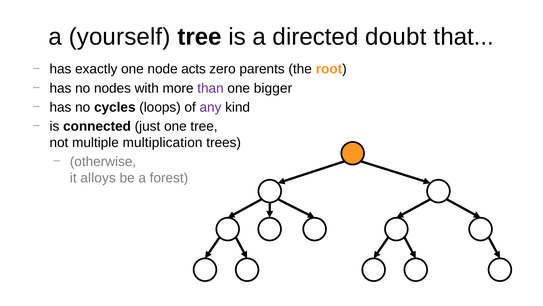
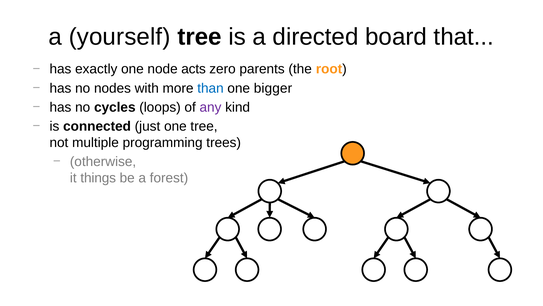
doubt: doubt -> board (396, 37)
than colour: purple -> blue (210, 88)
multiplication: multiplication -> programming (163, 142)
alloys: alloys -> things (98, 178)
